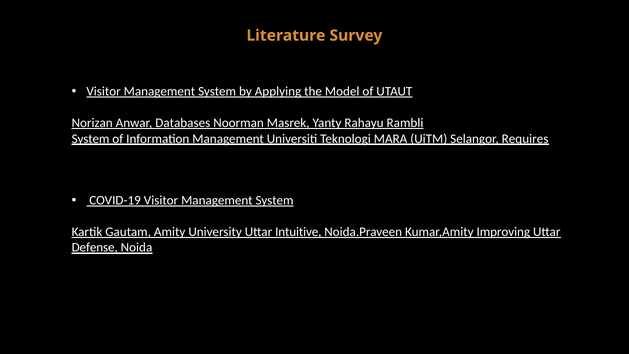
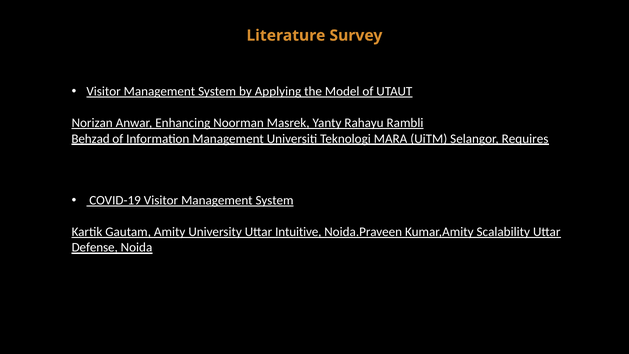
Databases: Databases -> Enhancing (183, 123)
System: System -> Behzad (91, 139)
Improving: Improving -> Scalability (503, 232)
